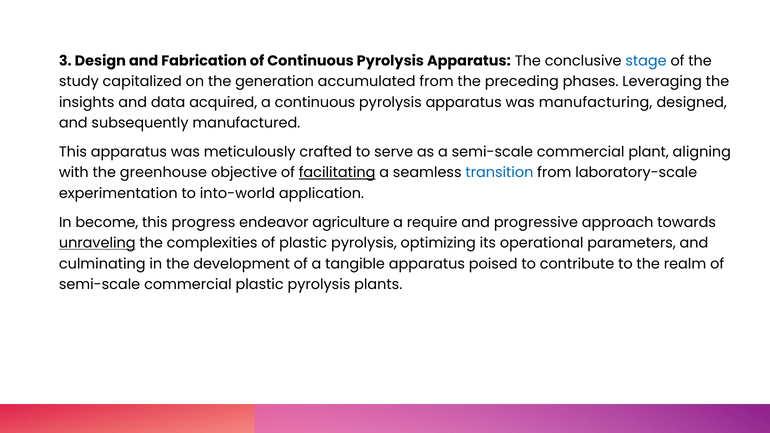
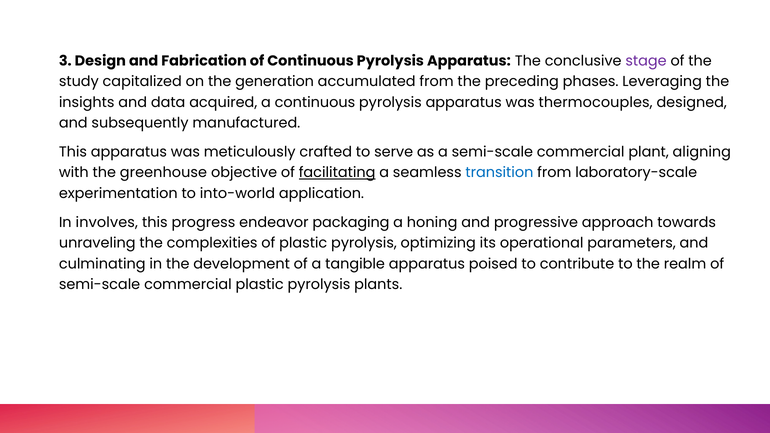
stage colour: blue -> purple (646, 61)
manufacturing: manufacturing -> thermocouples (596, 102)
become: become -> involves (107, 222)
agriculture: agriculture -> packaging (351, 222)
require: require -> honing (432, 222)
unraveling underline: present -> none (97, 243)
